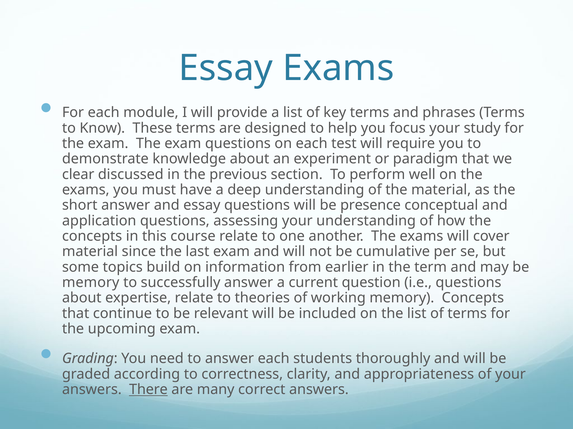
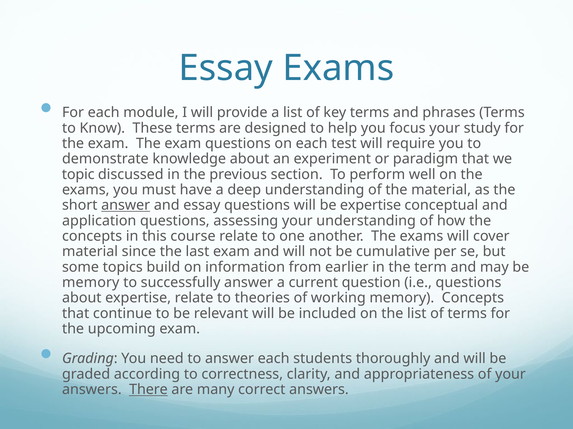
clear: clear -> topic (78, 175)
answer underline: none -> present (126, 206)
be presence: presence -> expertise (371, 206)
